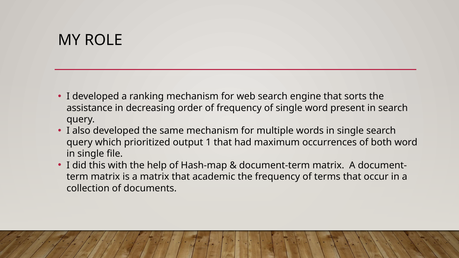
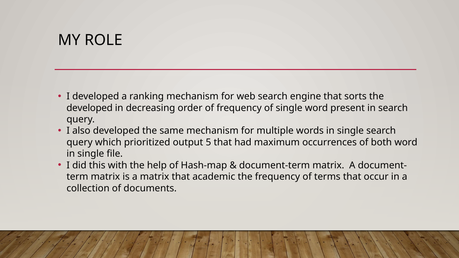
assistance: assistance -> developed (90, 108)
1: 1 -> 5 (208, 142)
